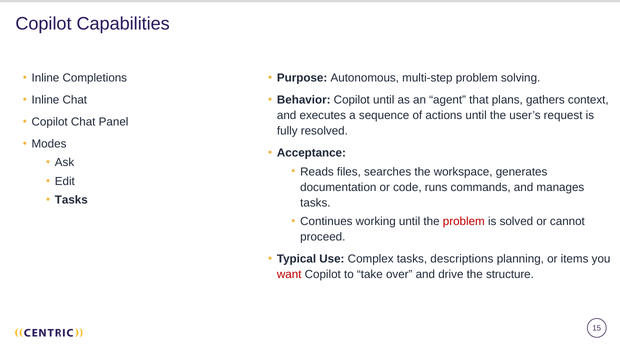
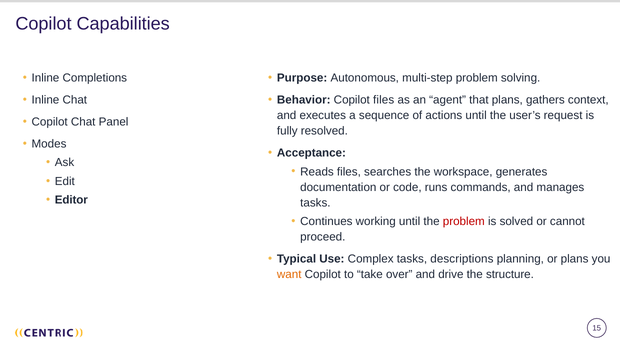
Copilot until: until -> files (384, 100)
Tasks: Tasks -> Editor (71, 200)
or items: items -> plans (575, 259)
want colour: red -> orange (289, 274)
